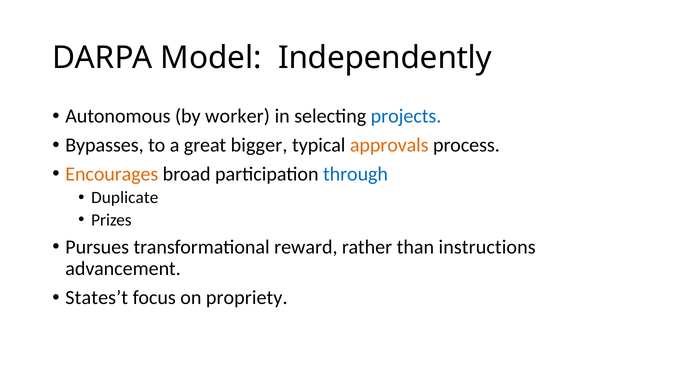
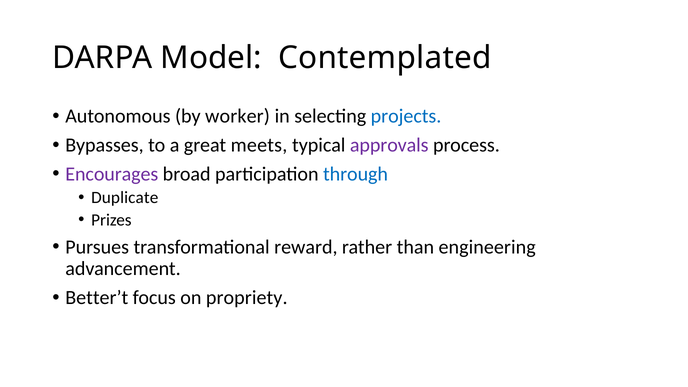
Independently: Independently -> Contemplated (385, 58)
bigger: bigger -> meets (259, 145)
approvals colour: orange -> purple (389, 145)
Encourages colour: orange -> purple (112, 174)
instructions: instructions -> engineering (487, 247)
States’t: States’t -> Better’t (97, 298)
